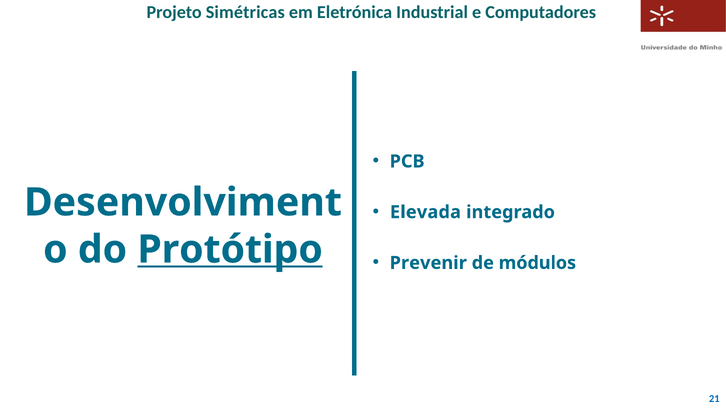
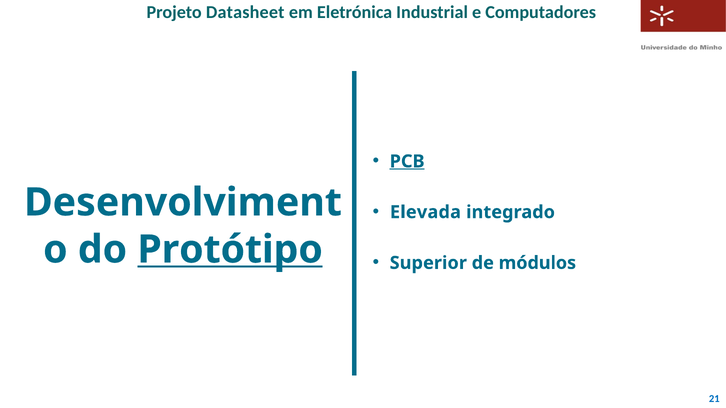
Simétricas: Simétricas -> Datasheet (245, 12)
PCB underline: none -> present (407, 162)
Prevenir: Prevenir -> Superior (428, 263)
